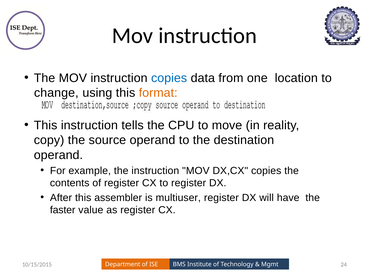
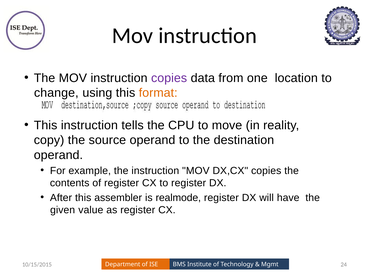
copies colour: blue -> purple (169, 78)
multiuser: multiuser -> realmode (178, 197)
faster: faster -> given (63, 210)
